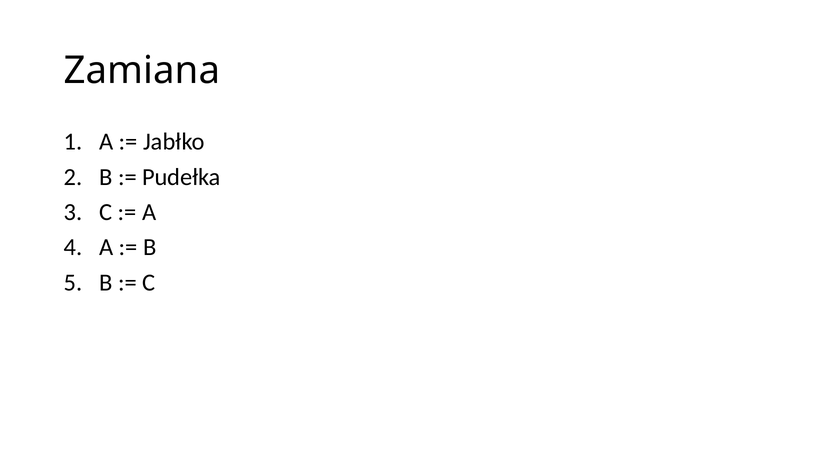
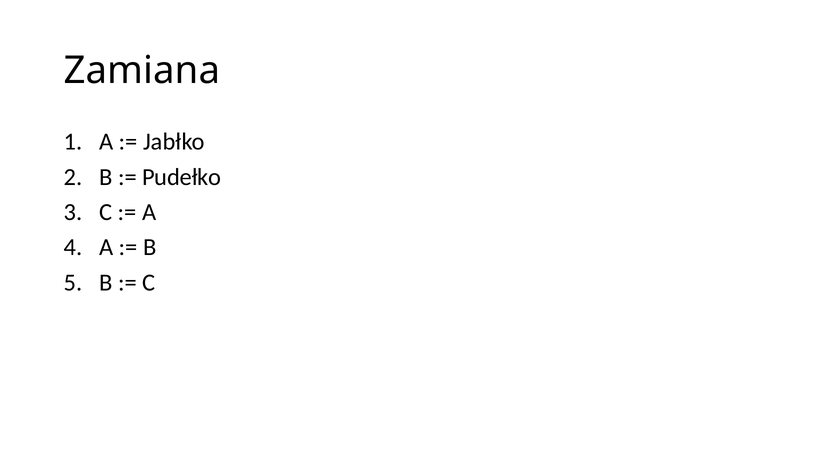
Pudełka: Pudełka -> Pudełko (182, 177)
